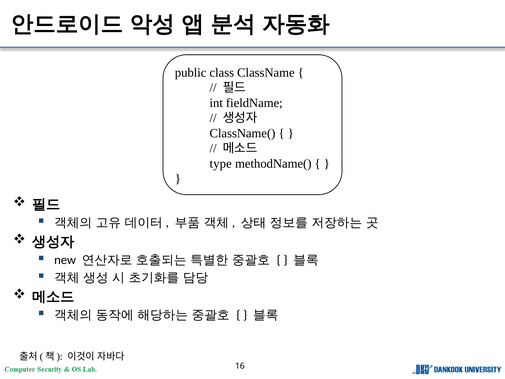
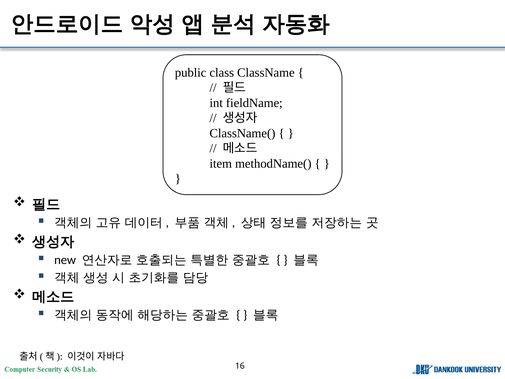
type: type -> item (221, 163)
